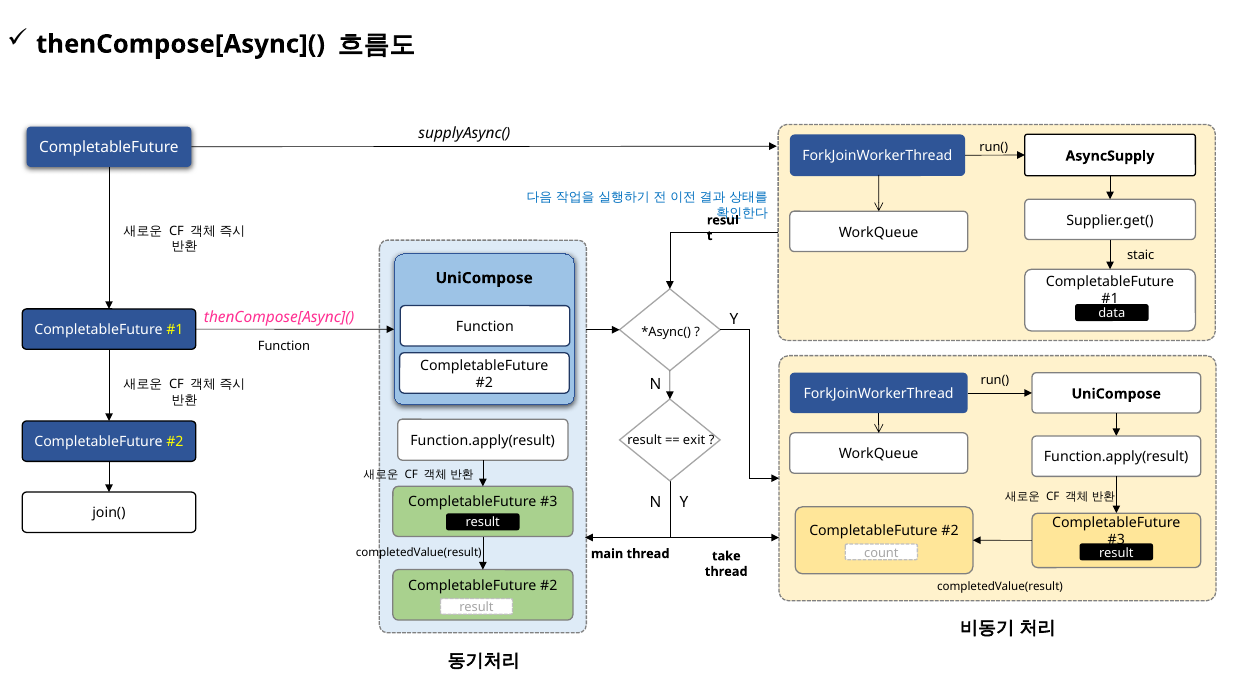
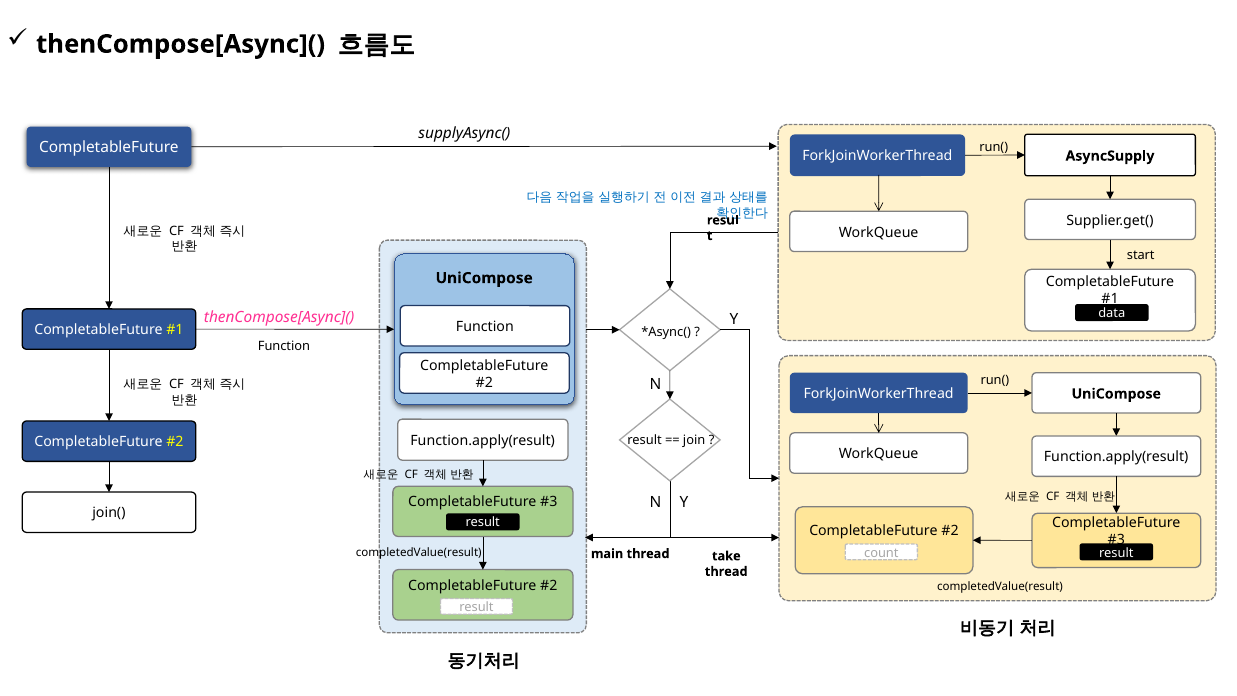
staic: staic -> start (1141, 255)
exit: exit -> join (694, 440)
